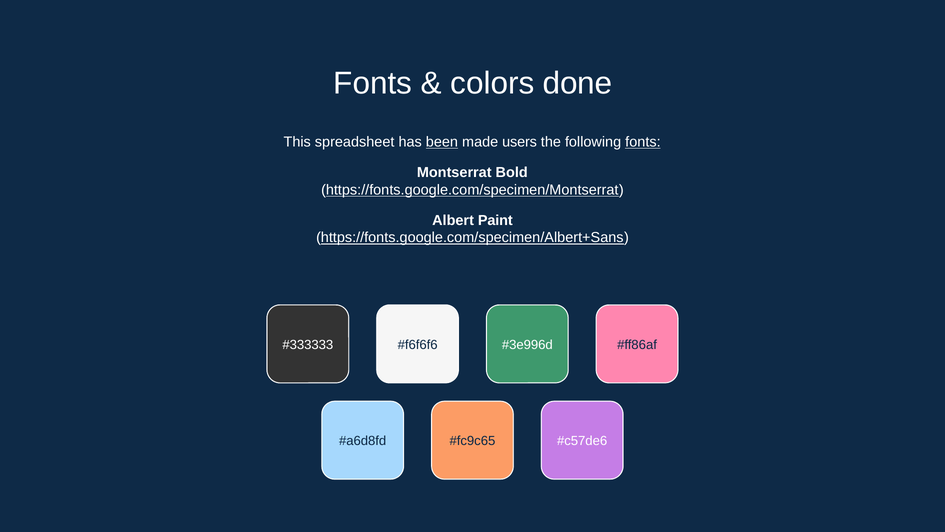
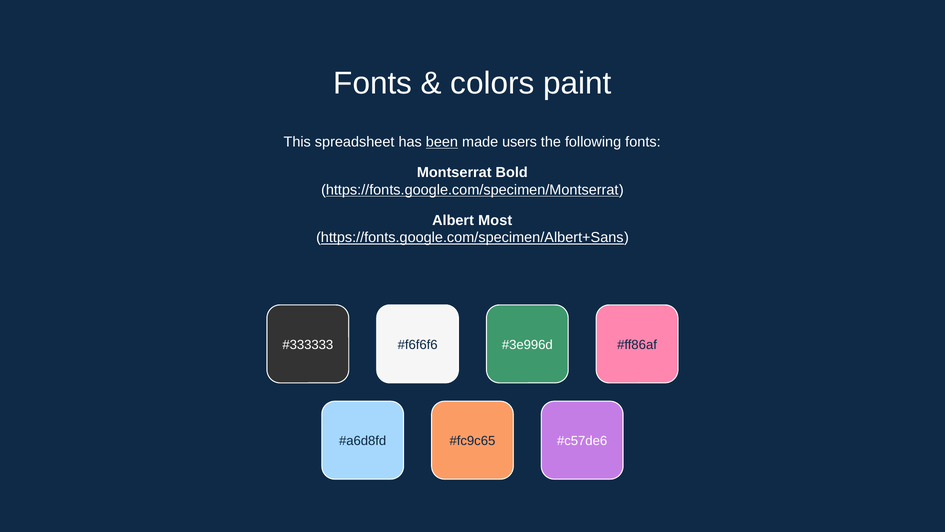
done: done -> paint (577, 83)
fonts underline: present -> none (643, 142)
Paint: Paint -> Most (495, 220)
